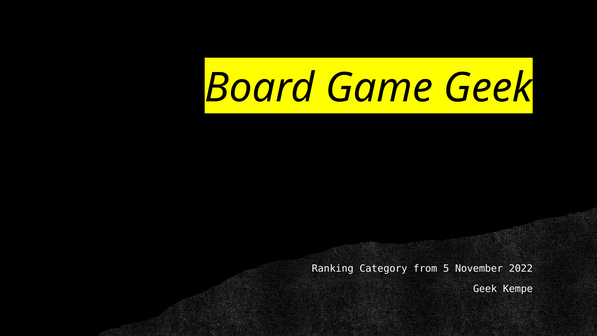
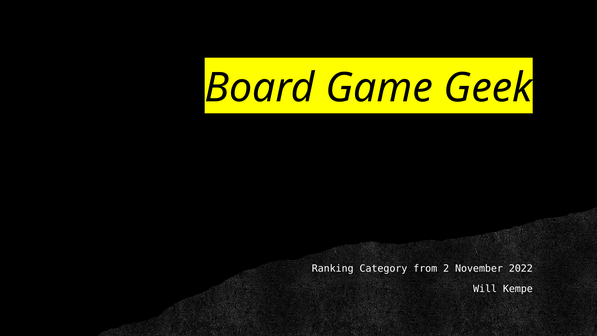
5: 5 -> 2 (446, 268)
Geek: Geek -> Will (485, 289)
